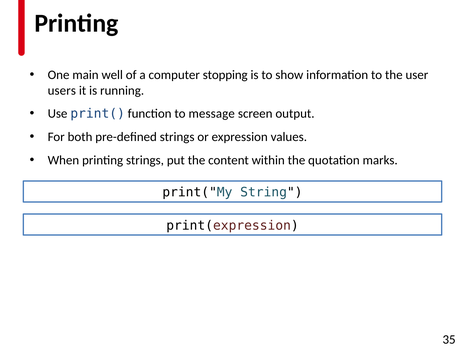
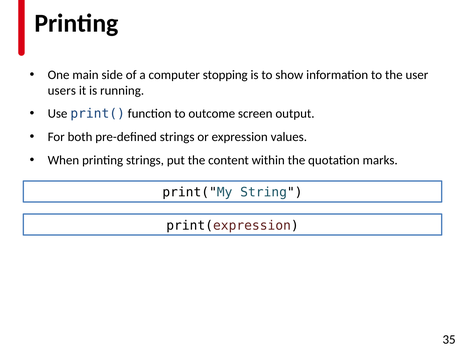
well: well -> side (112, 75)
message: message -> outcome (212, 114)
